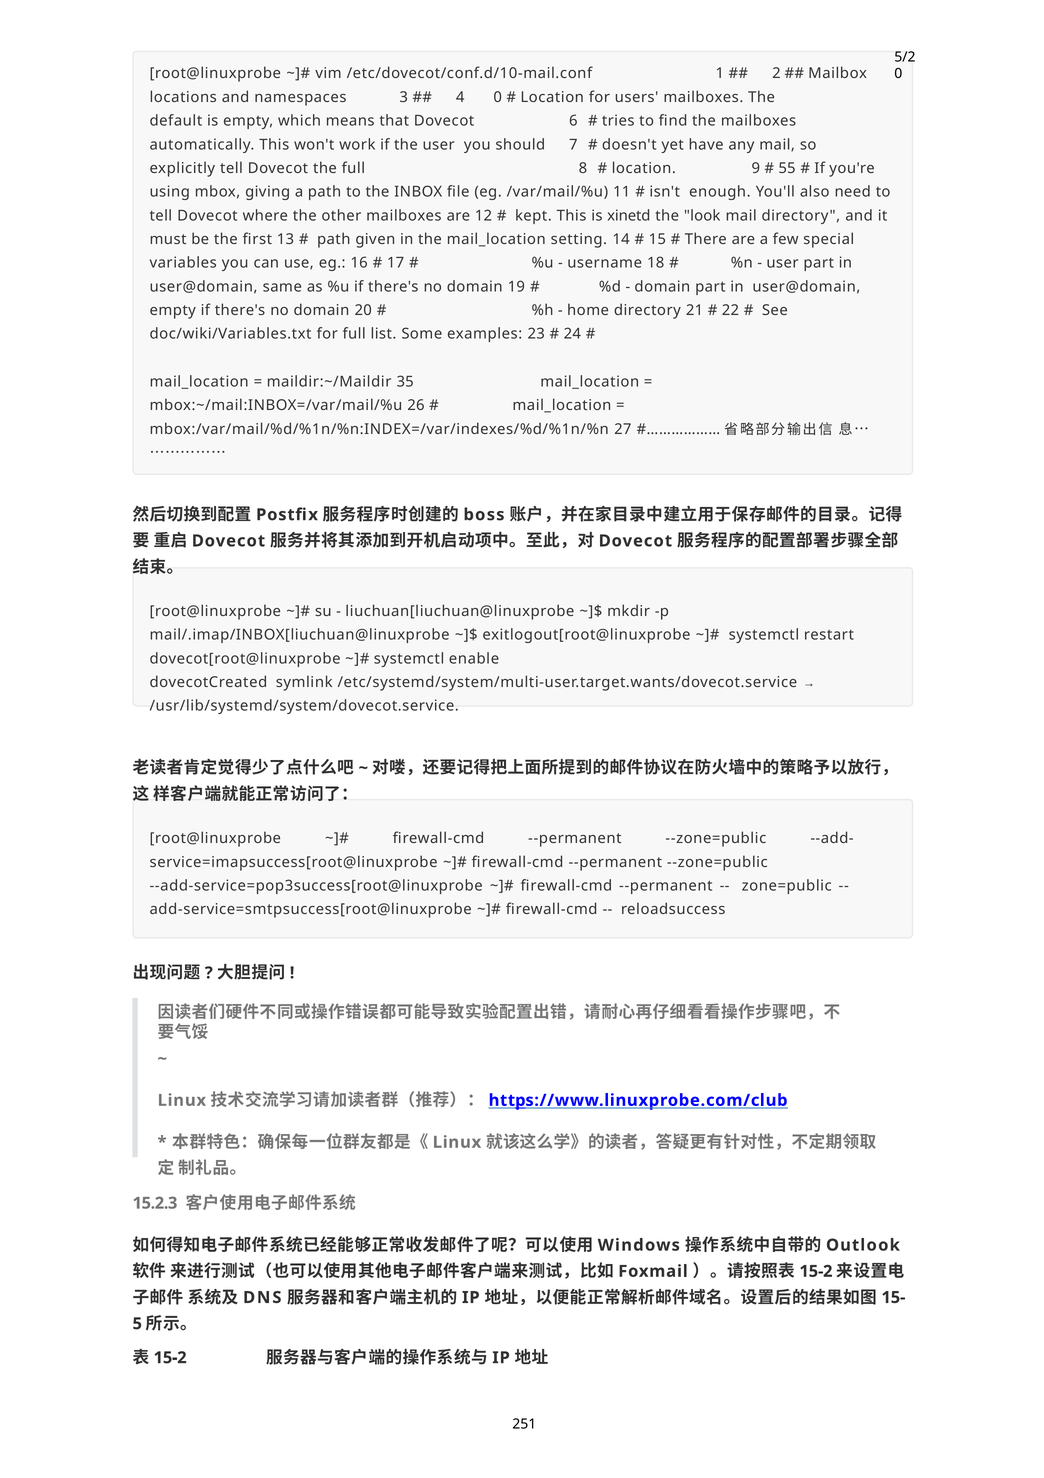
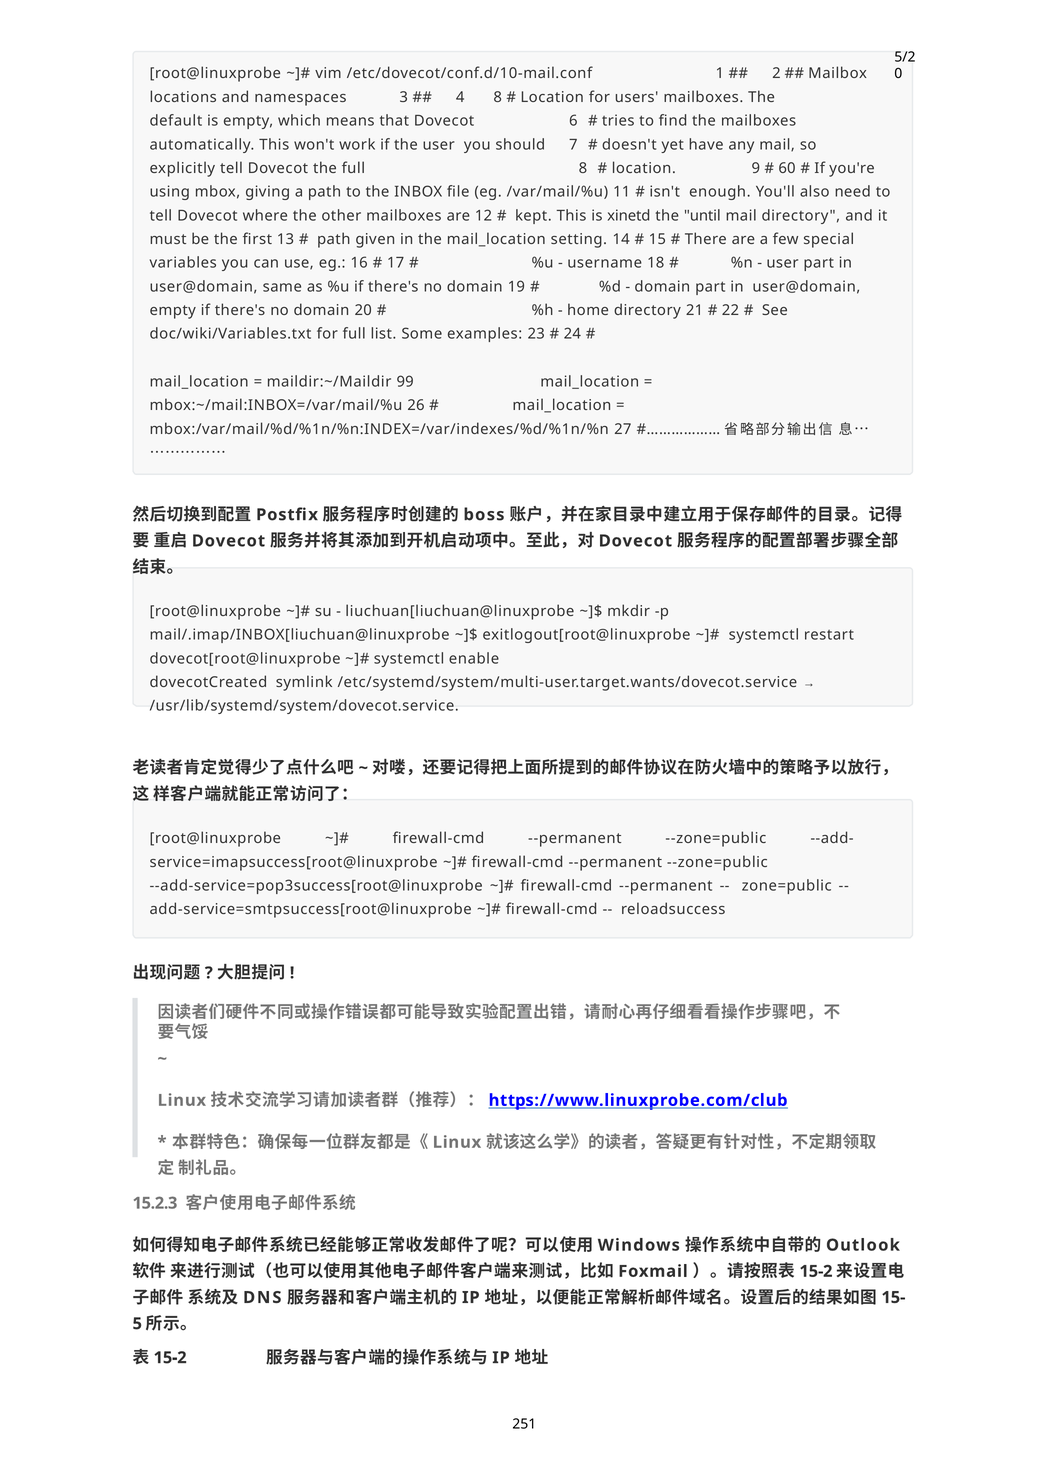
4 0: 0 -> 8 (498, 97)
55: 55 -> 60 (787, 168)
look: look -> until (702, 216)
35: 35 -> 99 (405, 382)
